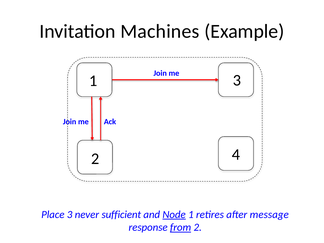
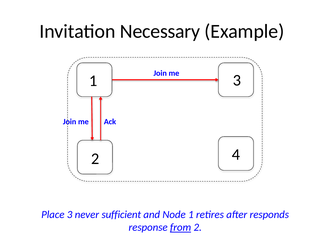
Machines: Machines -> Necessary (160, 31)
Node underline: present -> none (174, 214)
message: message -> responds (269, 214)
